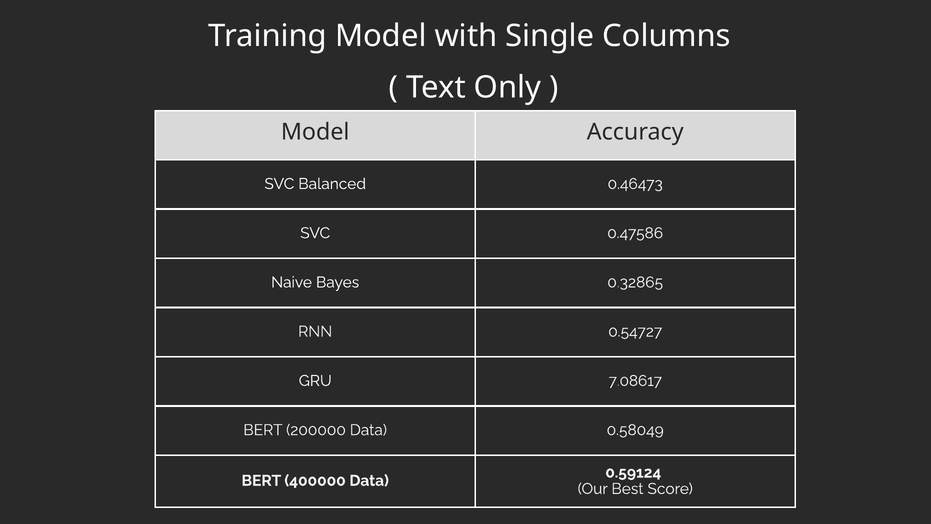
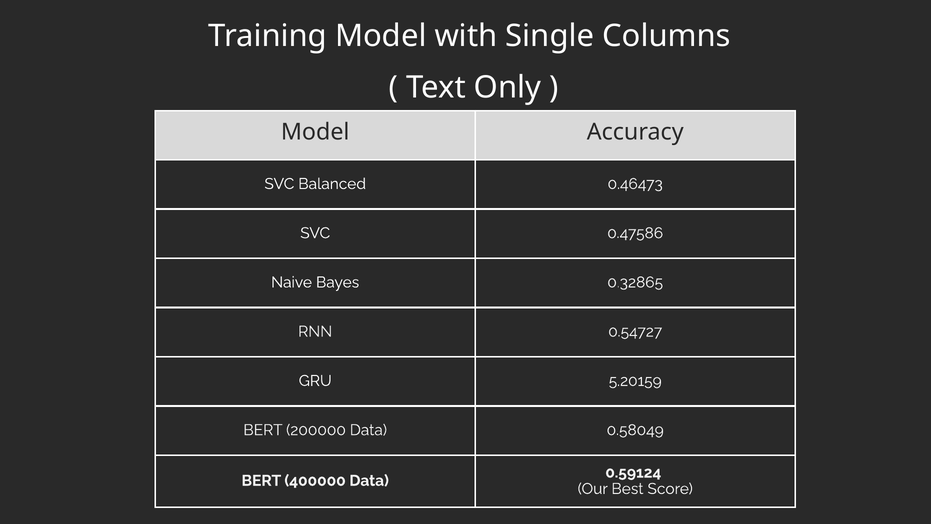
7.08617: 7.08617 -> 5.20159 (635, 381)
